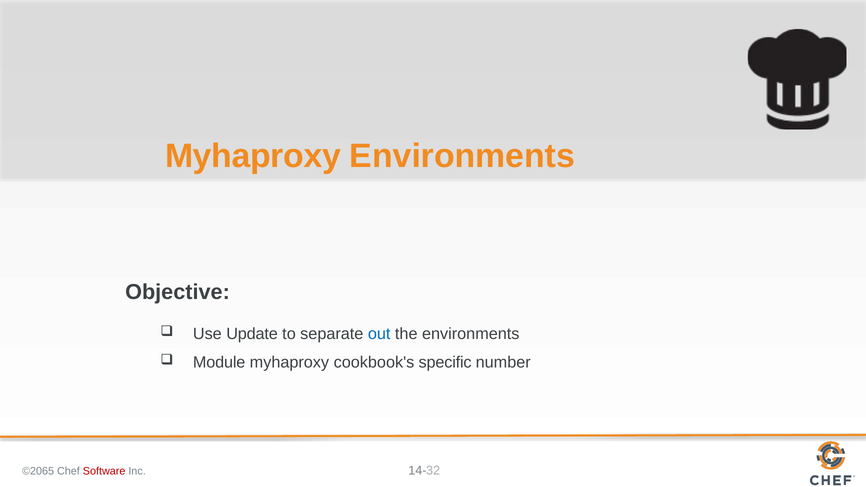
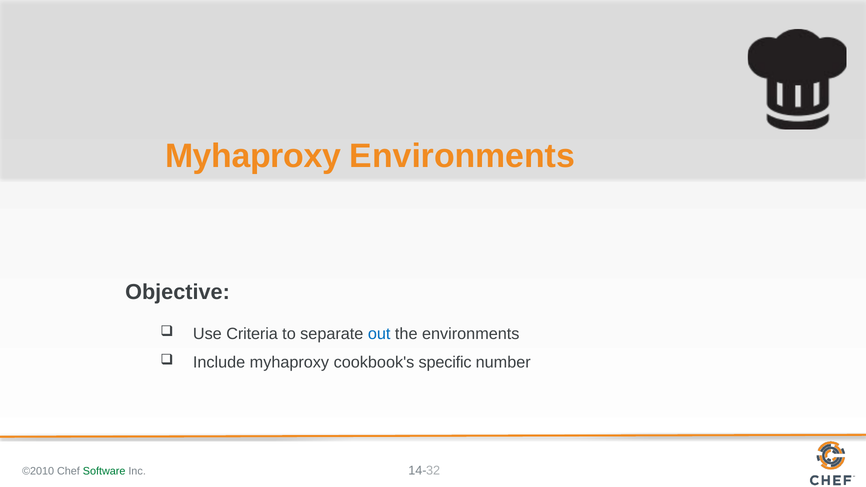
Update: Update -> Criteria (252, 334)
Module: Module -> Include (219, 363)
©2065: ©2065 -> ©2010 (38, 471)
Software colour: red -> green (104, 471)
